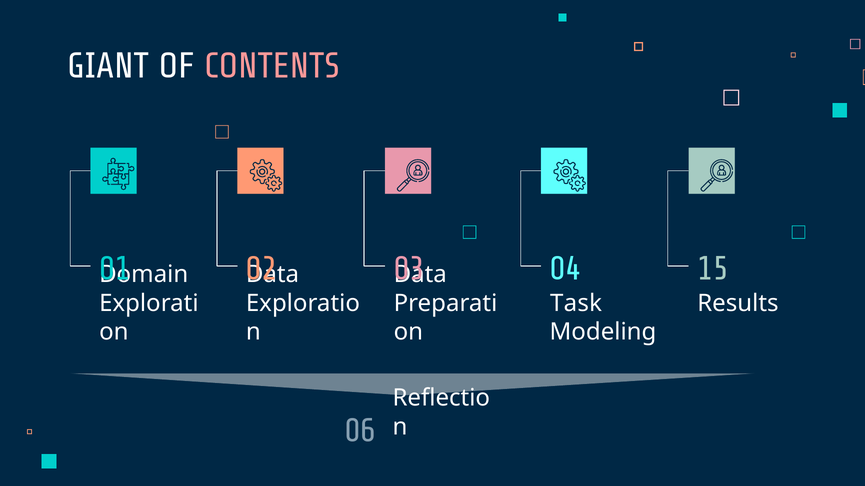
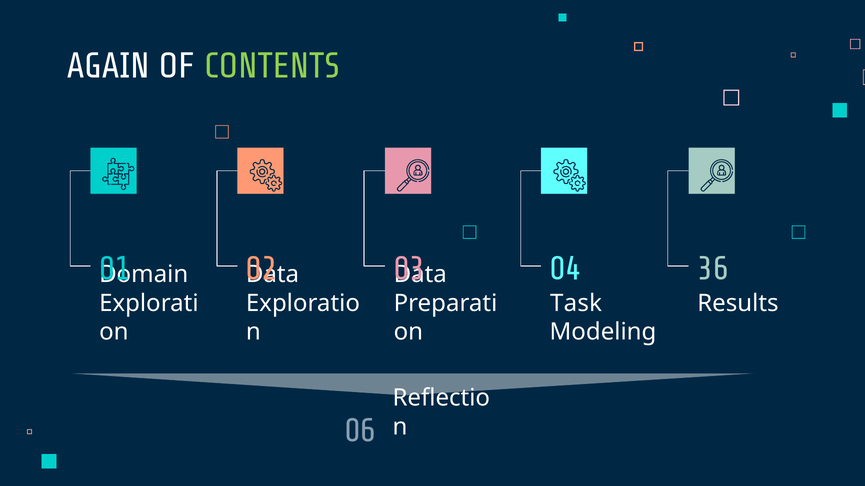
GIANT: GIANT -> AGAIN (108, 66)
CONTENTS colour: pink -> light green (272, 66)
15: 15 -> 36 (713, 269)
